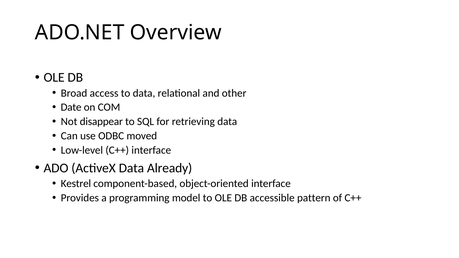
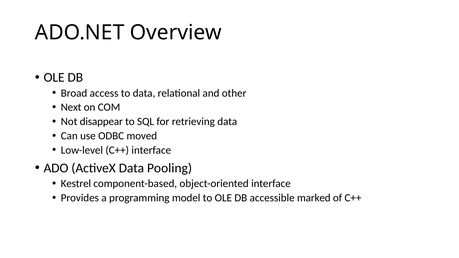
Date: Date -> Next (71, 107)
Already: Already -> Pooling (170, 168)
pattern: pattern -> marked (314, 198)
